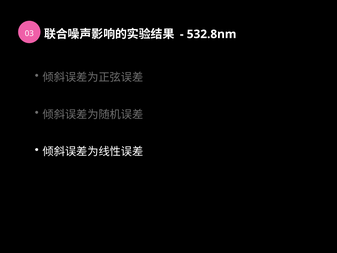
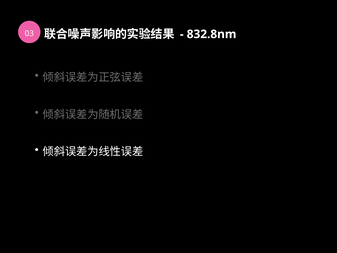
532.8nm: 532.8nm -> 832.8nm (212, 34)
